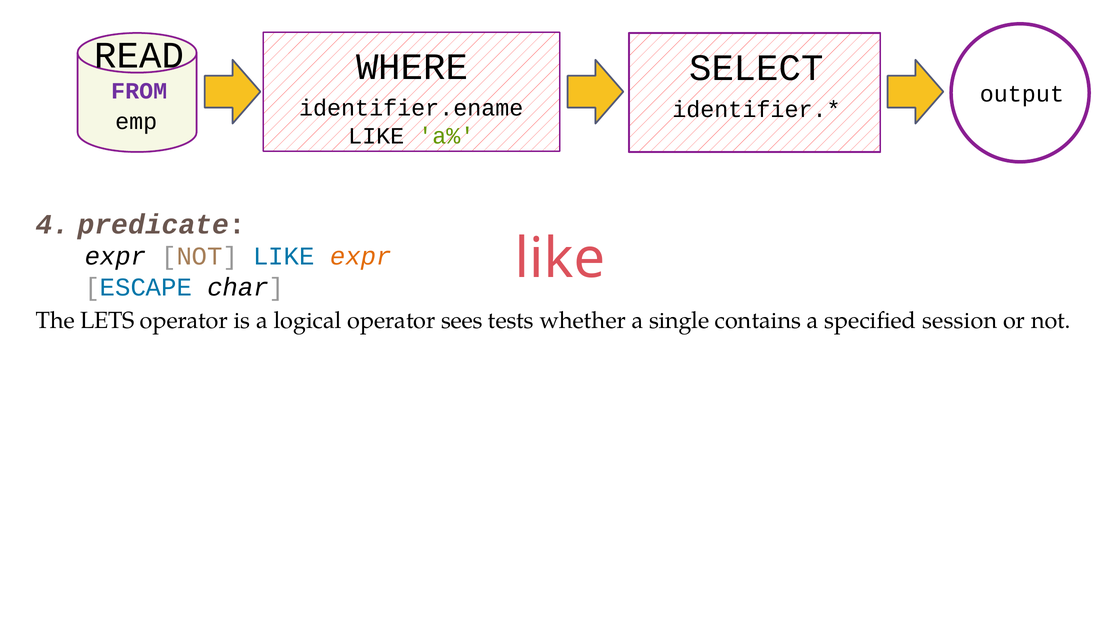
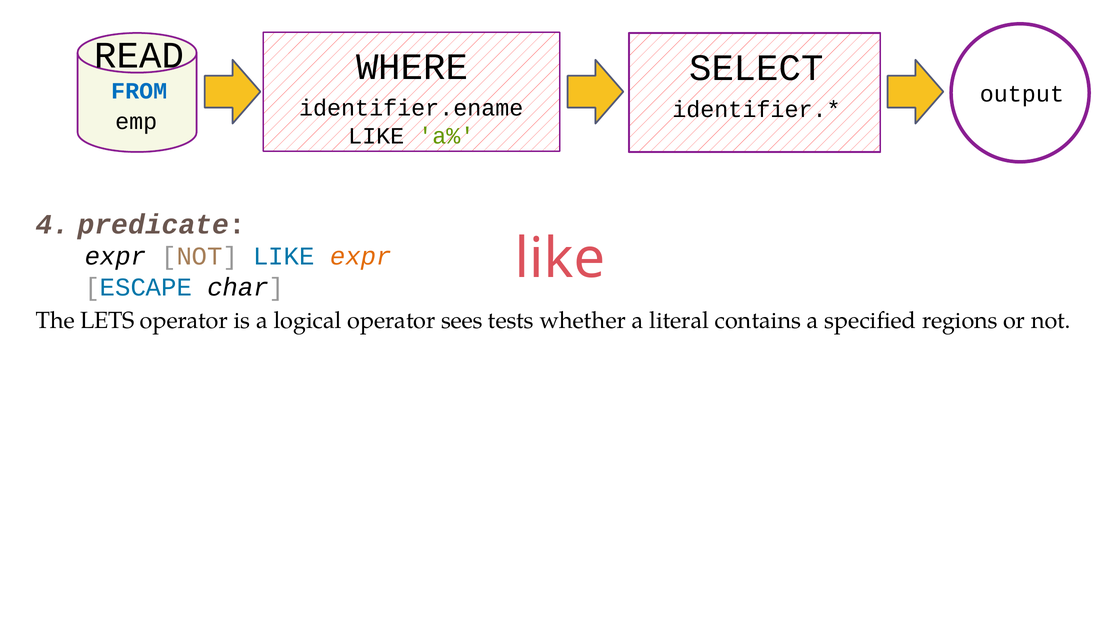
FROM colour: purple -> blue (139, 91)
single: single -> literal (679, 321)
session: session -> regions (960, 321)
